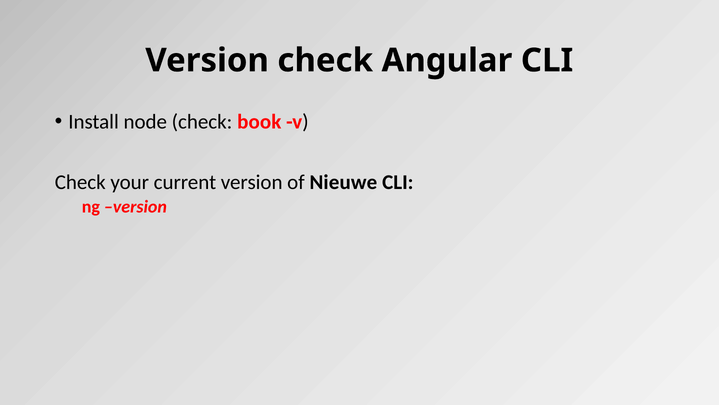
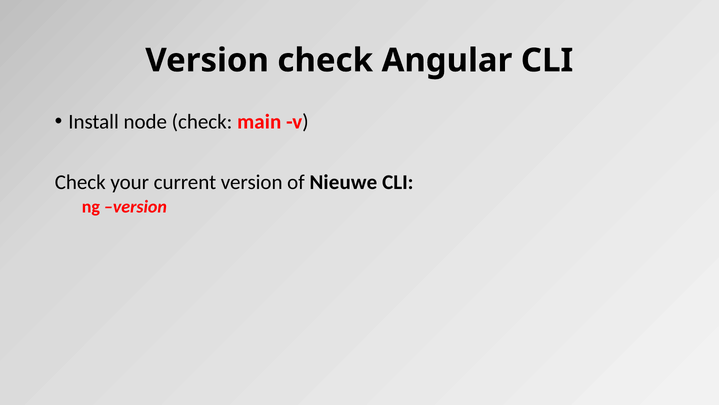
book: book -> main (259, 122)
